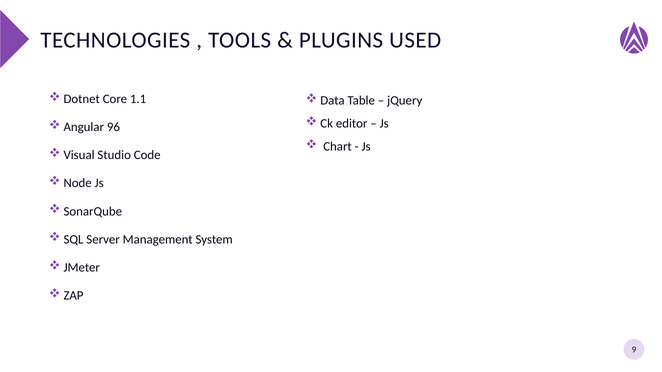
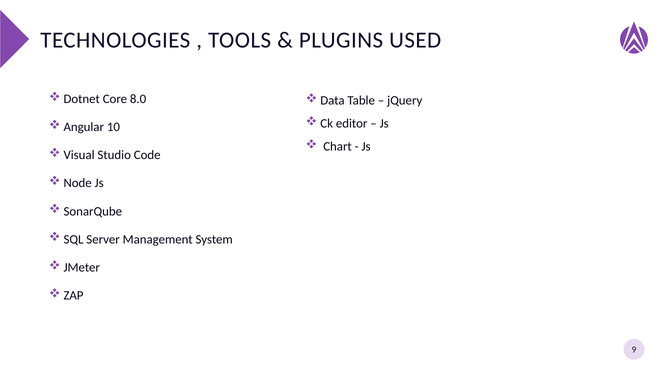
1.1: 1.1 -> 8.0 (138, 99)
96: 96 -> 10 (113, 127)
